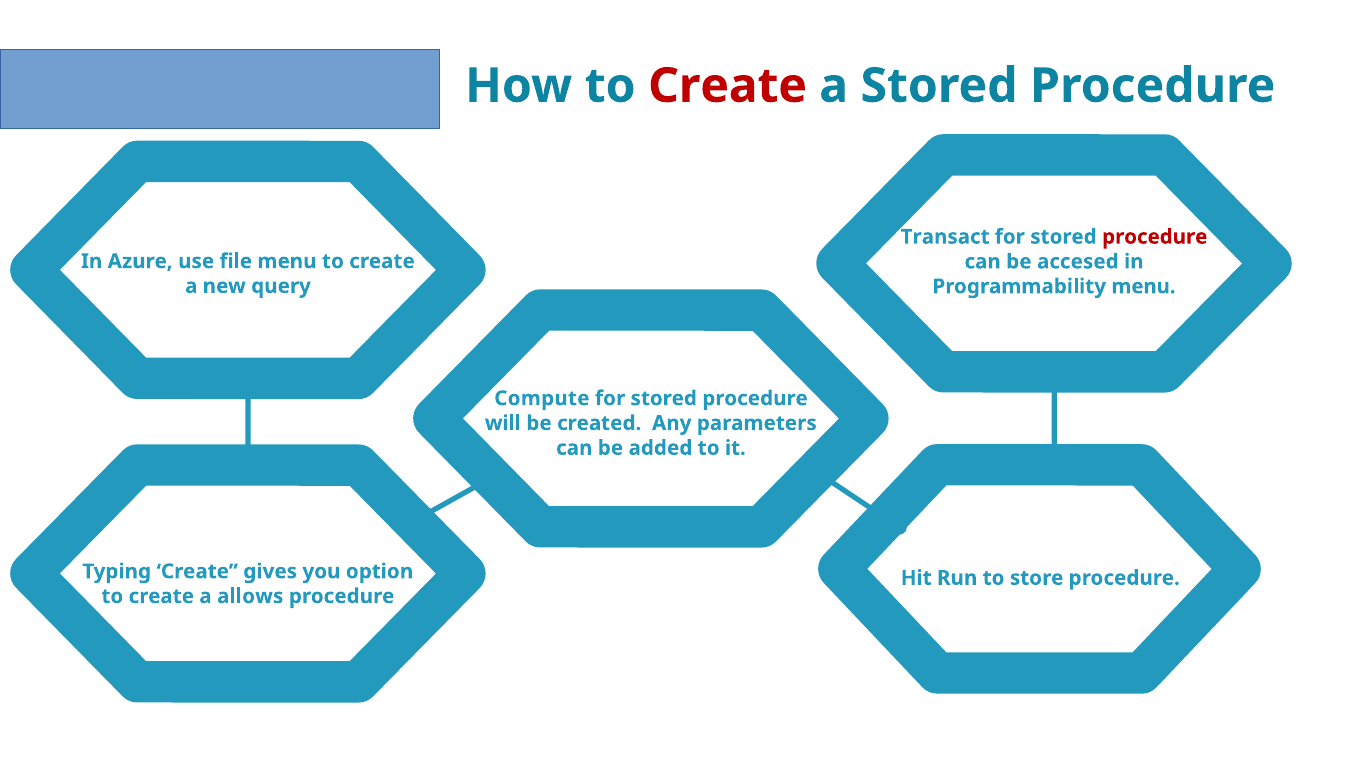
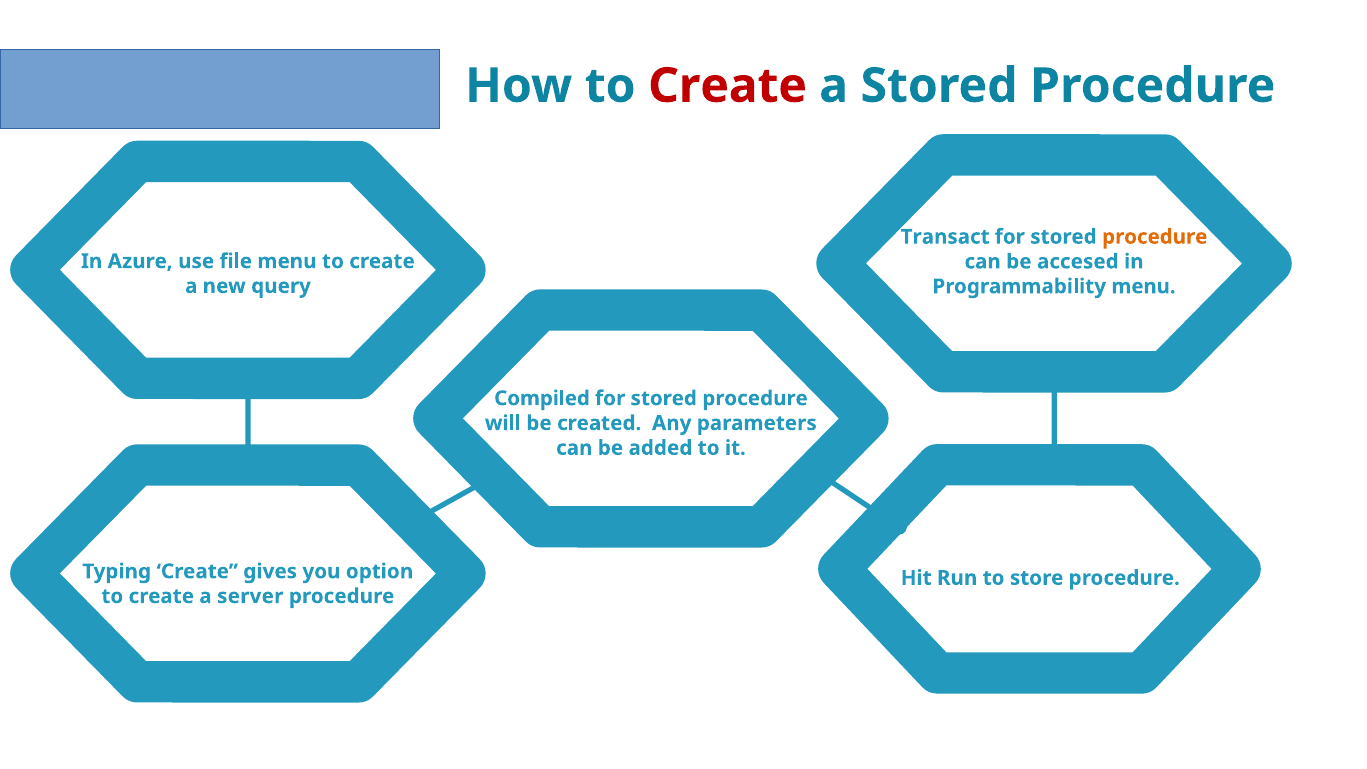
procedure colour: red -> orange (1155, 237)
Compute: Compute -> Compiled (542, 398)
allows: allows -> server (250, 596)
